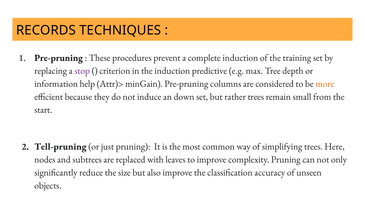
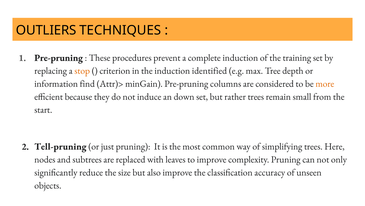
RECORDS: RECORDS -> OUTLIERS (46, 30)
stop colour: purple -> orange (82, 71)
predictive: predictive -> identified (209, 71)
help: help -> find (87, 84)
